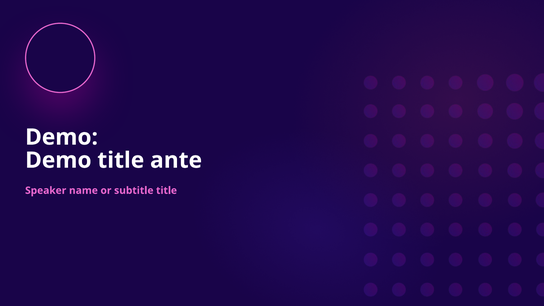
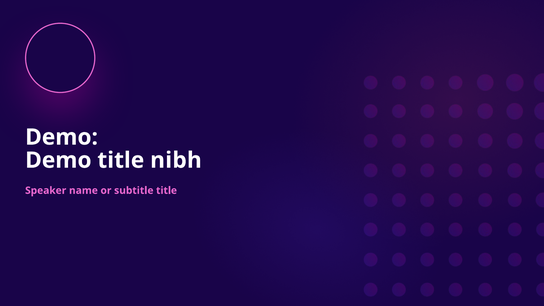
ante: ante -> nibh (176, 160)
